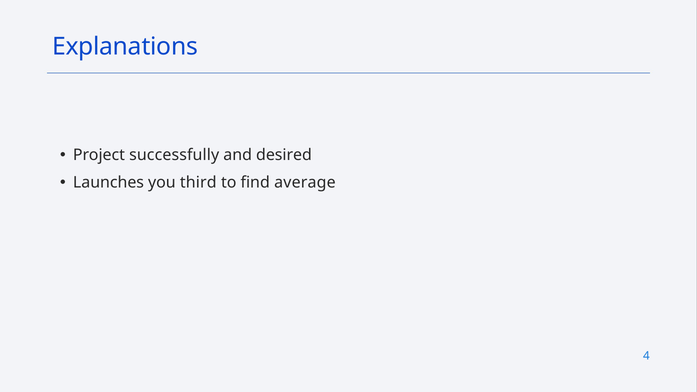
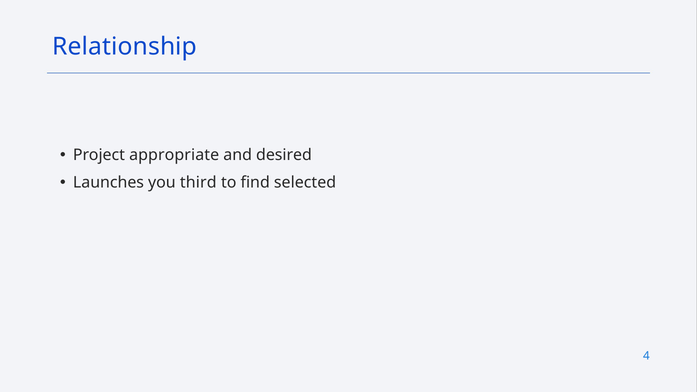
Explanations: Explanations -> Relationship (125, 46)
successfully: successfully -> appropriate (174, 155)
average: average -> selected (305, 183)
